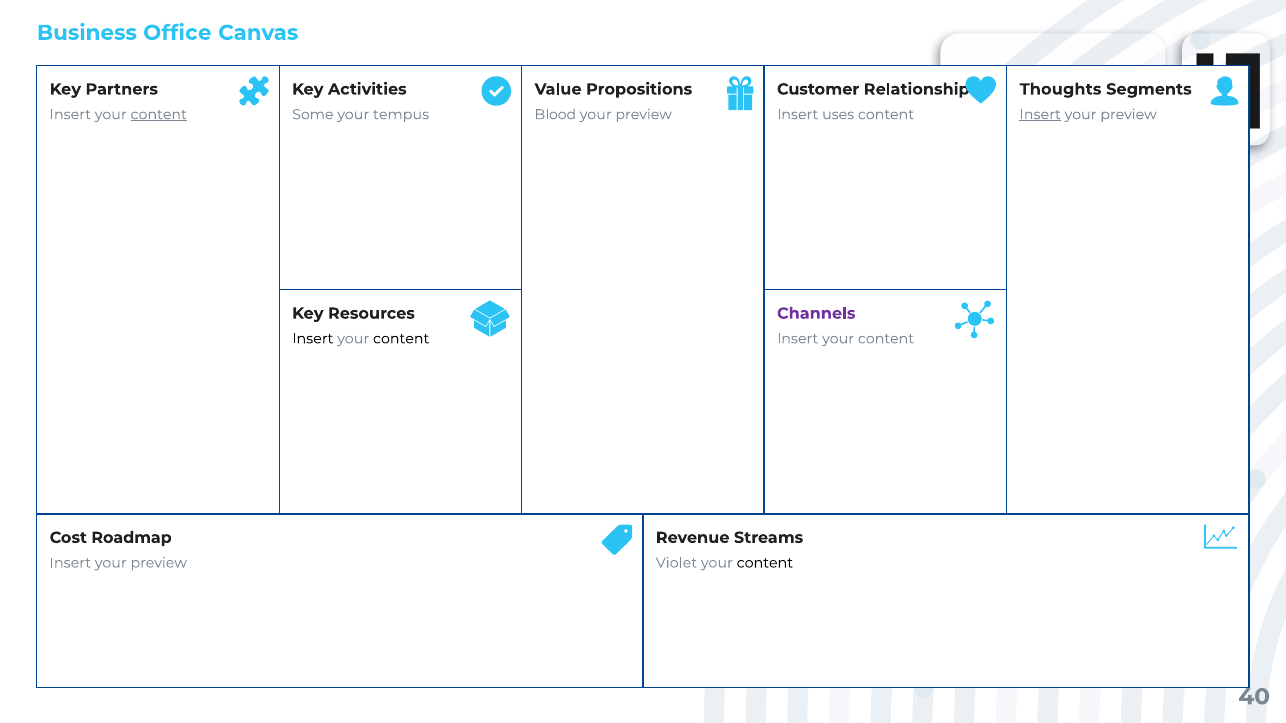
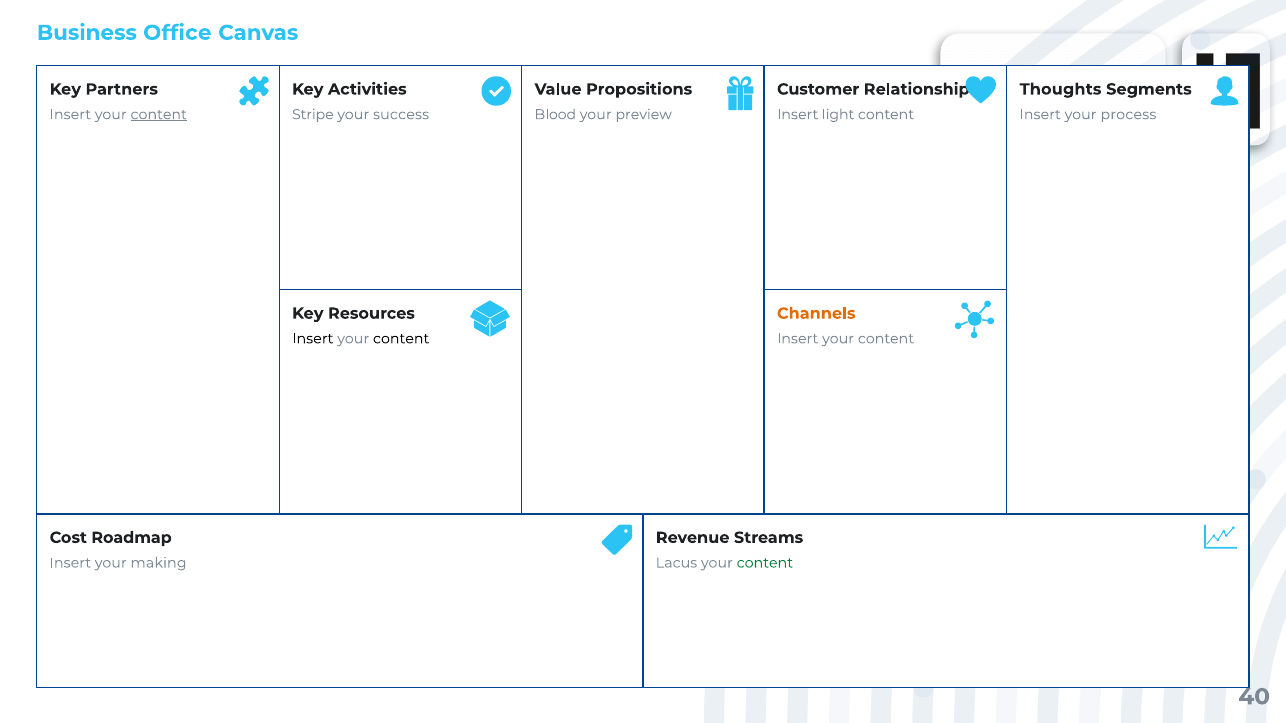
Some: Some -> Stripe (313, 115)
tempus: tempus -> success (401, 115)
uses: uses -> light (838, 115)
Insert underline: present -> none (1040, 115)
preview: preview -> process (1128, 115)
Channels colour: purple -> orange (816, 314)
preview: preview -> making (159, 563)
Violet: Violet -> Lacus (676, 563)
content colour: black -> green (765, 563)
